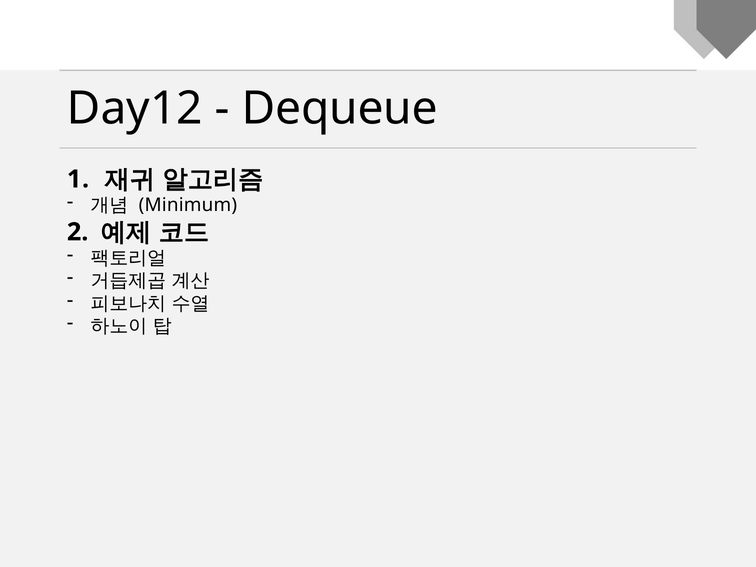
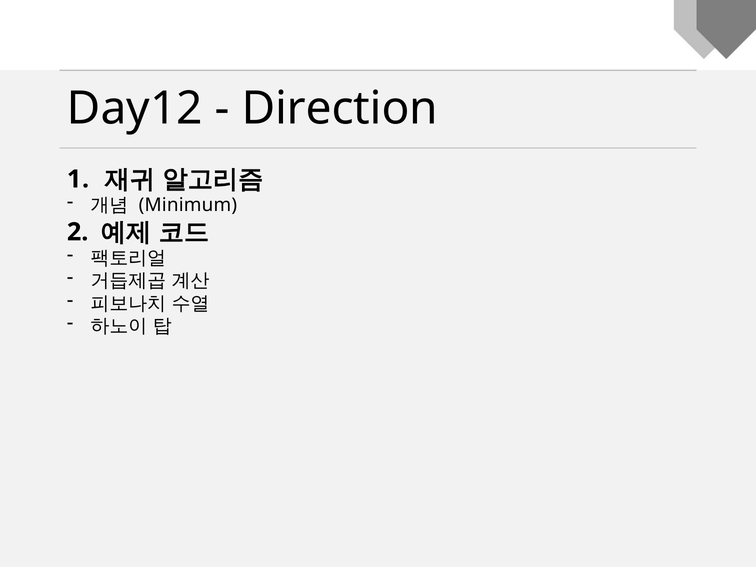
Dequeue: Dequeue -> Direction (340, 108)
